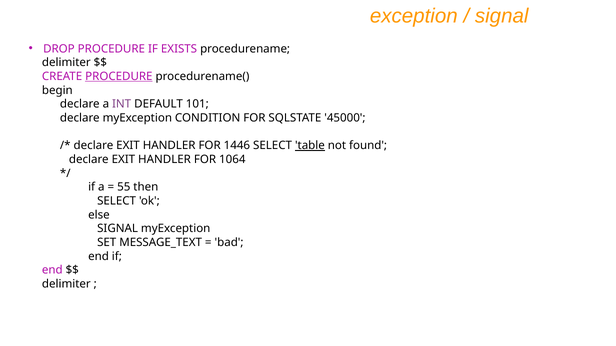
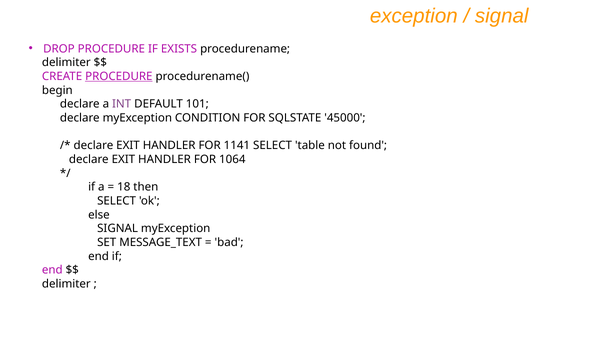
1446: 1446 -> 1141 (237, 146)
table underline: present -> none (310, 146)
55: 55 -> 18 (124, 187)
